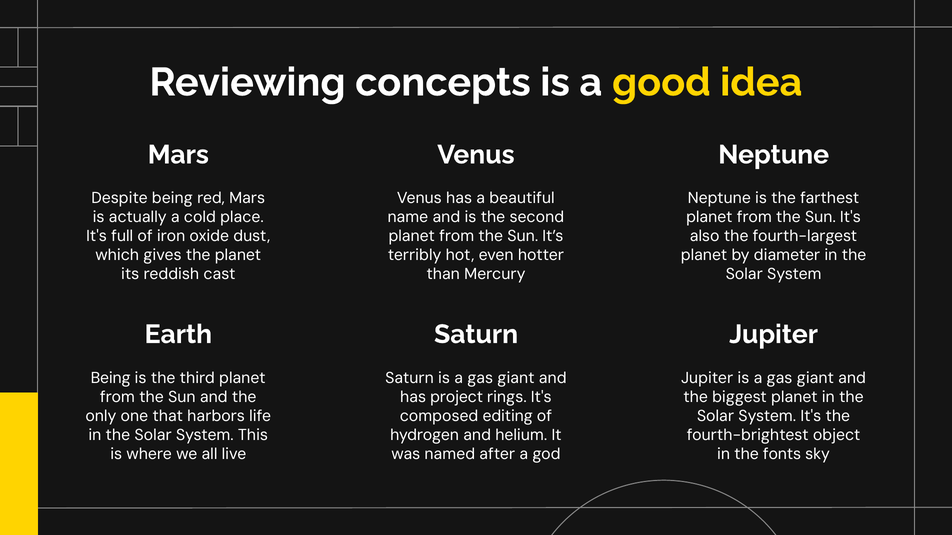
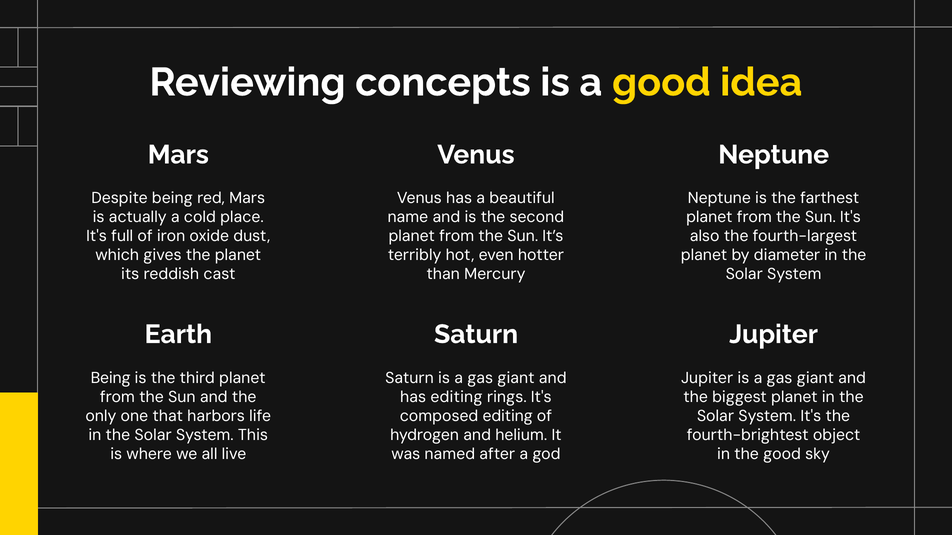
has project: project -> editing (456, 397)
the fonts: fonts -> good (782, 455)
